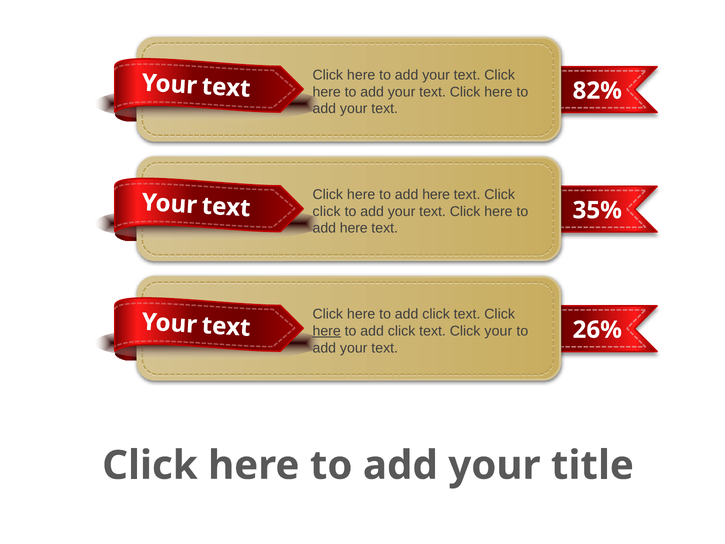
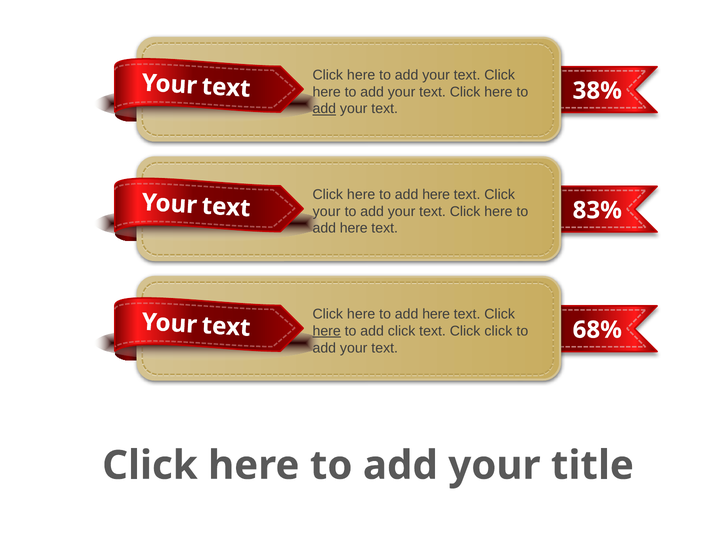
add underline: none -> present (324, 109)
82%: 82% -> 38% (597, 91)
click: click -> your (327, 211)
35%: 35% -> 83% (597, 210)
click: click -> here (436, 314)
Click your: your -> click (498, 331)
26%: 26% -> 68% (597, 330)
